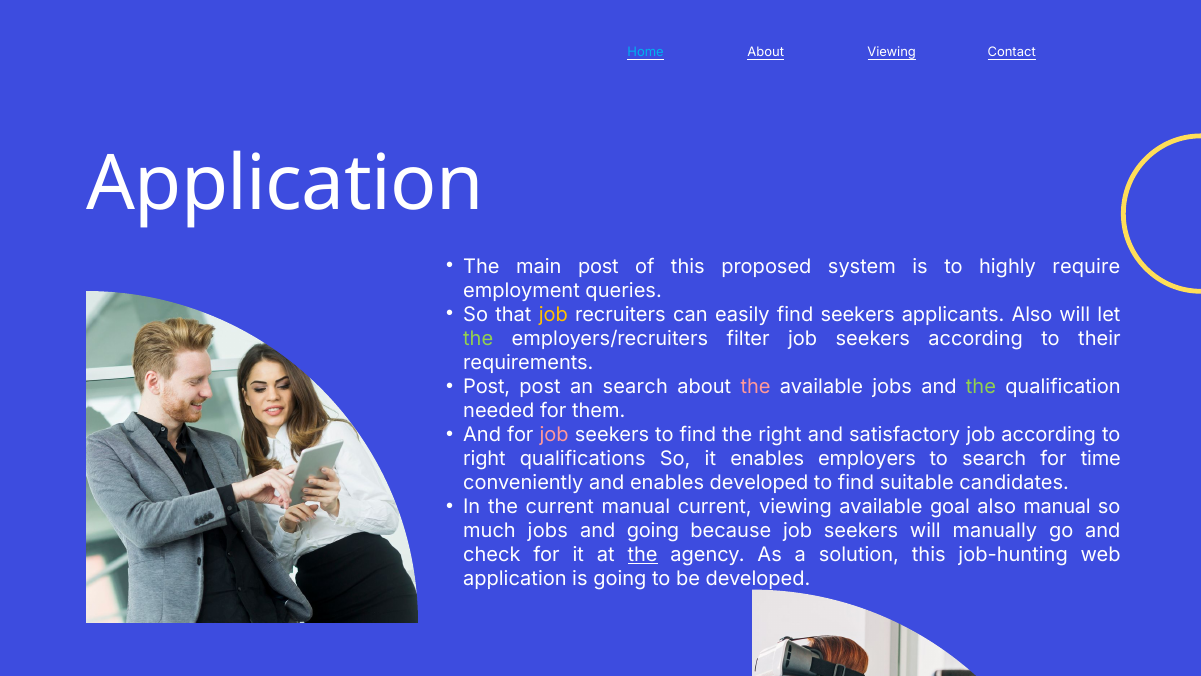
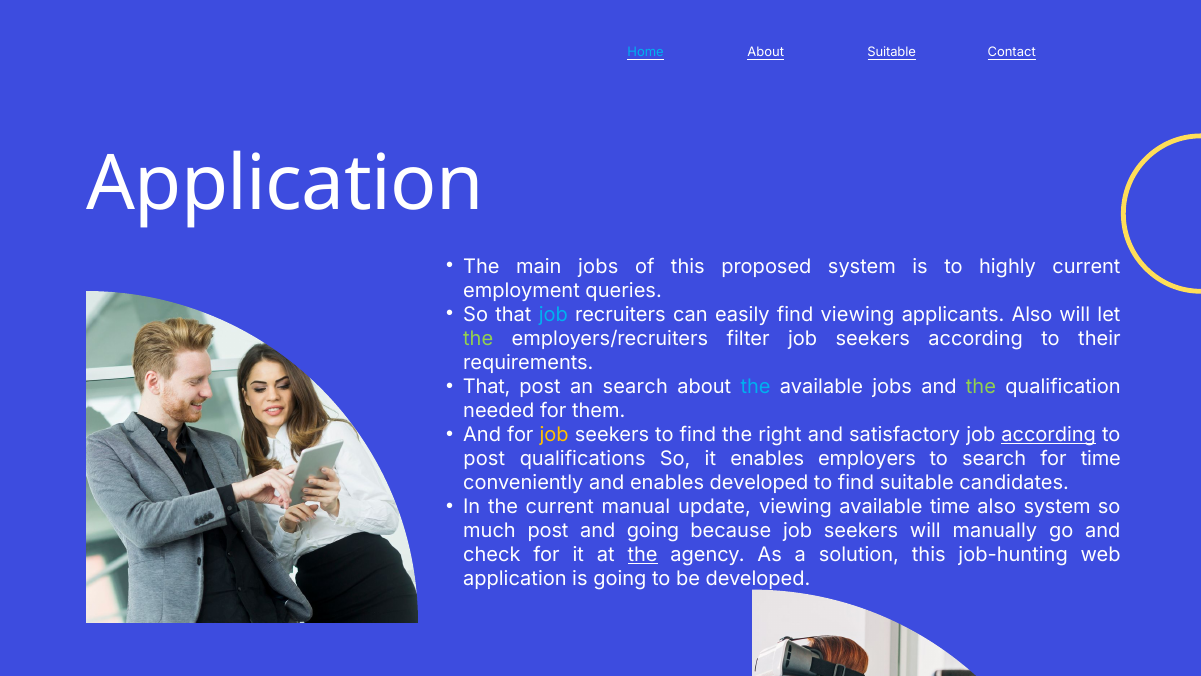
About Viewing: Viewing -> Suitable (892, 52)
main post: post -> jobs (598, 266)
highly require: require -> current (1086, 266)
job colour: yellow -> light blue (553, 314)
find seekers: seekers -> viewing (857, 314)
Post: Post -> That (487, 386)
the colour: pink -> light blue (756, 386)
job colour: pink -> yellow (554, 434)
according underline: none -> present (1049, 434)
right: right -> post (484, 458)
manual current: current -> update (715, 506)
available goal: goal -> time (950, 506)
also manual: manual -> system (1057, 506)
much jobs: jobs -> post (548, 530)
